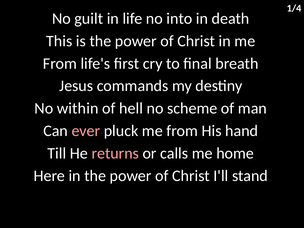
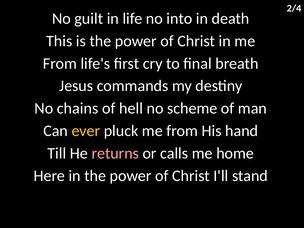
1/4: 1/4 -> 2/4 (294, 8)
within: within -> chains (78, 108)
ever colour: pink -> yellow (86, 131)
